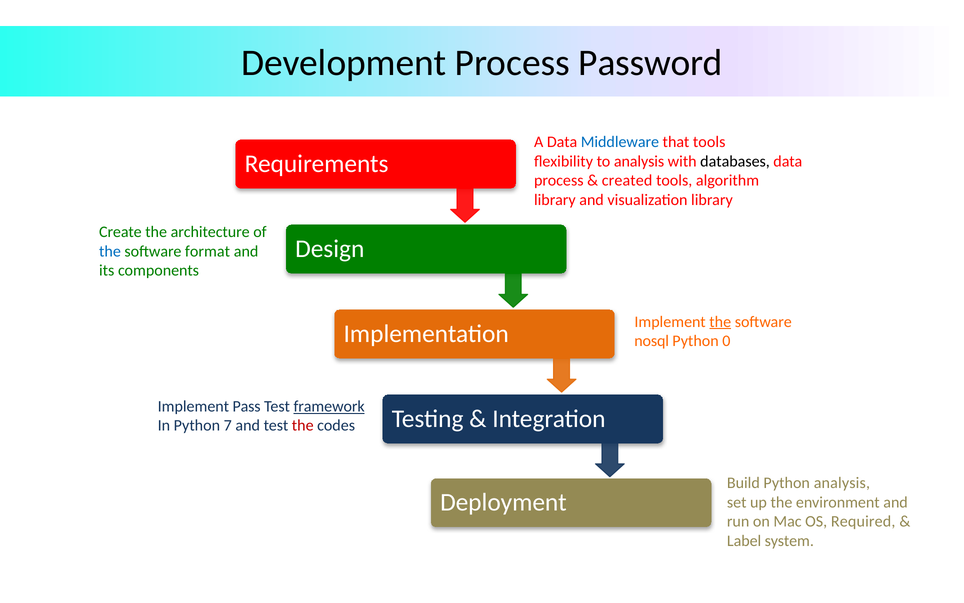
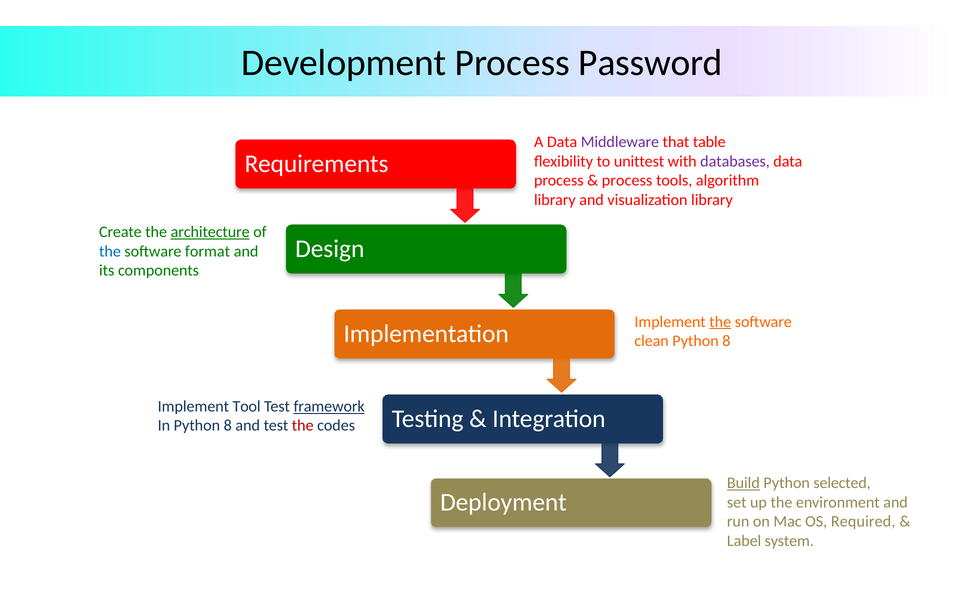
Middleware colour: blue -> purple (620, 142)
that tools: tools -> table (709, 142)
to analysis: analysis -> unittest (639, 161)
databases colour: black -> purple (735, 161)
created: created -> process (627, 180)
architecture underline: none -> present (210, 232)
nosql: nosql -> clean (652, 341)
0: 0 -> 8 (726, 341)
Pass: Pass -> Tool (247, 406)
In Python 7: 7 -> 8 (228, 425)
Build underline: none -> present (743, 483)
Python analysis: analysis -> selected (842, 483)
